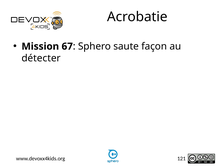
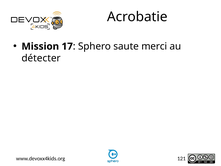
67: 67 -> 17 (67, 46)
façon: façon -> merci (154, 46)
